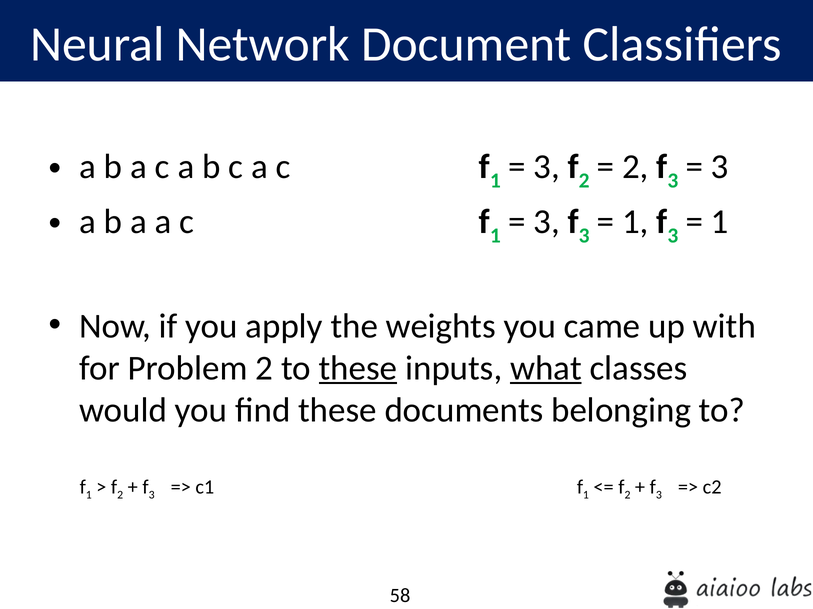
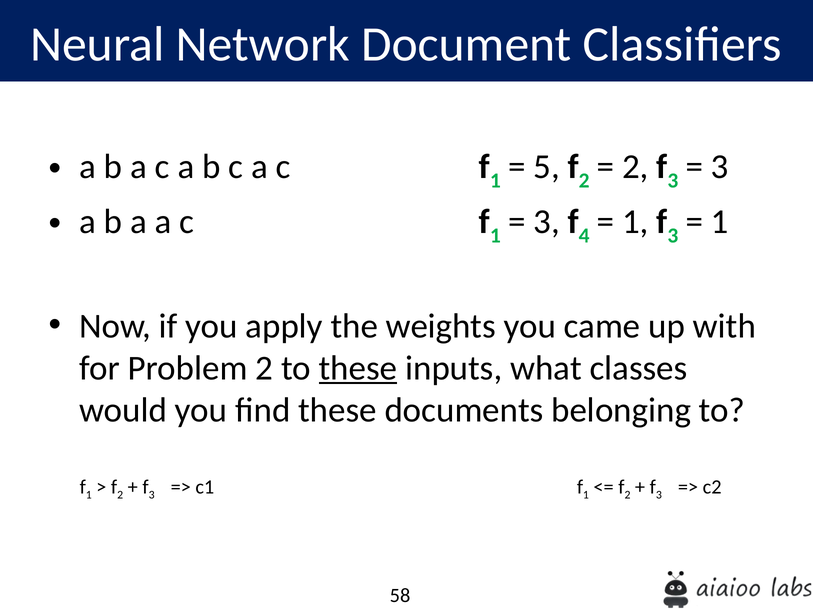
3: 3 -> 5 (547, 167)
3: 3 -> 4 (584, 236)
what underline: present -> none (546, 369)
